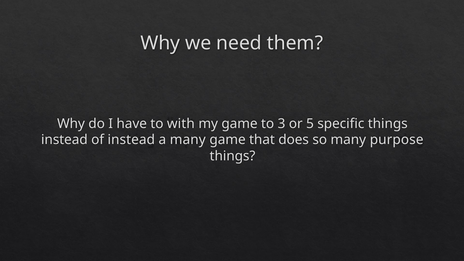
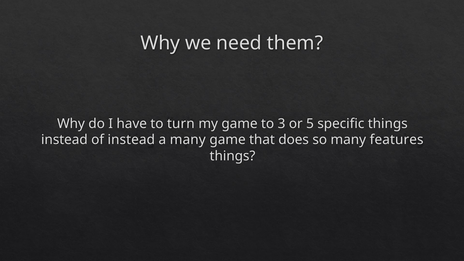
with: with -> turn (181, 124)
purpose: purpose -> features (397, 140)
